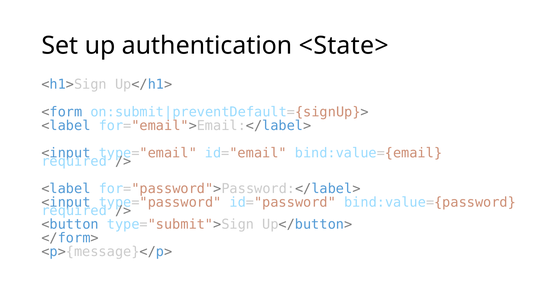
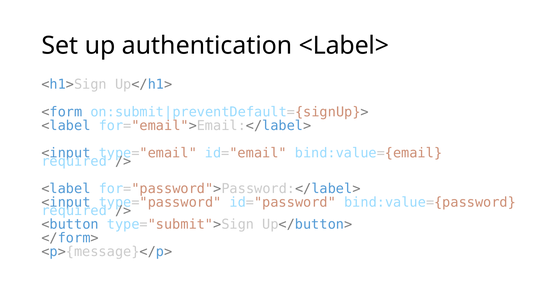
<State>: <State> -> <Label> (344, 46)
